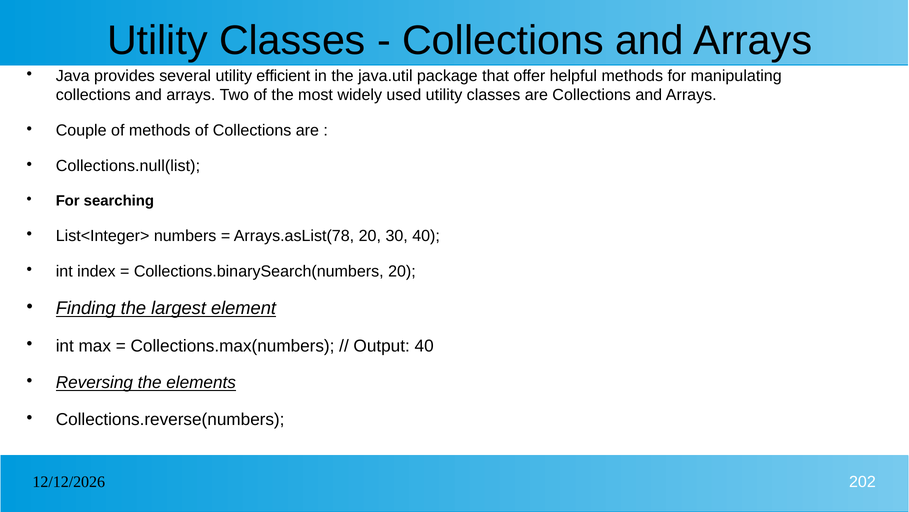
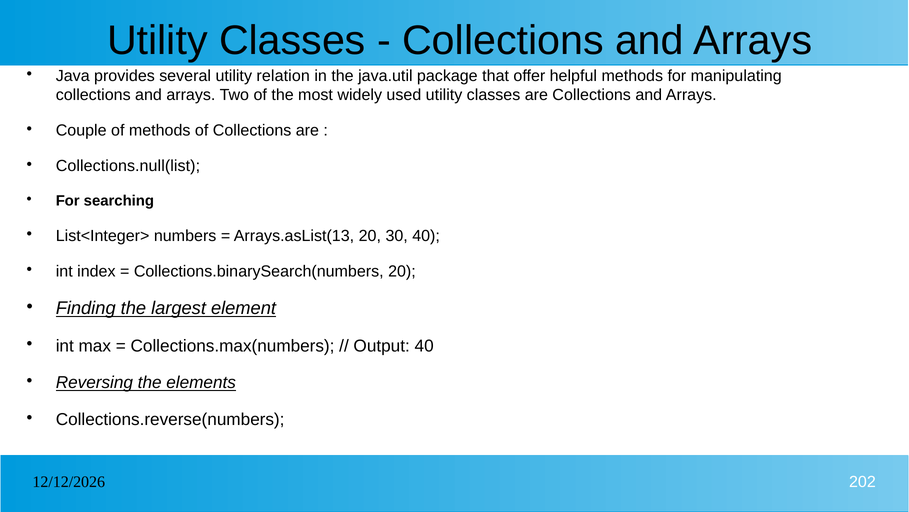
efficient: efficient -> relation (283, 76)
Arrays.asList(78: Arrays.asList(78 -> Arrays.asList(13 (294, 235)
